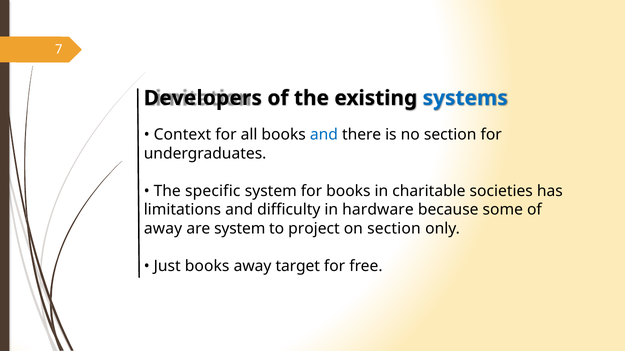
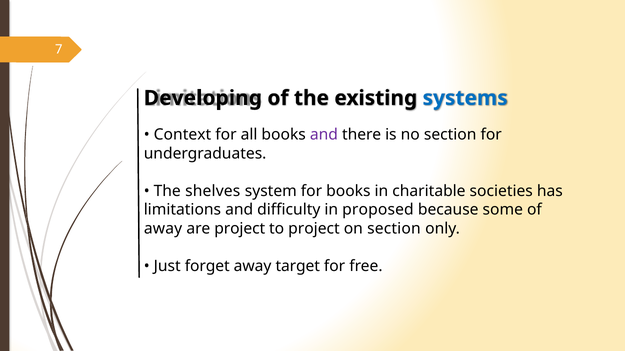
Developers: Developers -> Developing (203, 98)
and colour: blue -> purple (324, 135)
specific: specific -> shelves (213, 191)
hardware: hardware -> proposed (378, 210)
are system: system -> project (240, 229)
Just books: books -> forget (207, 266)
